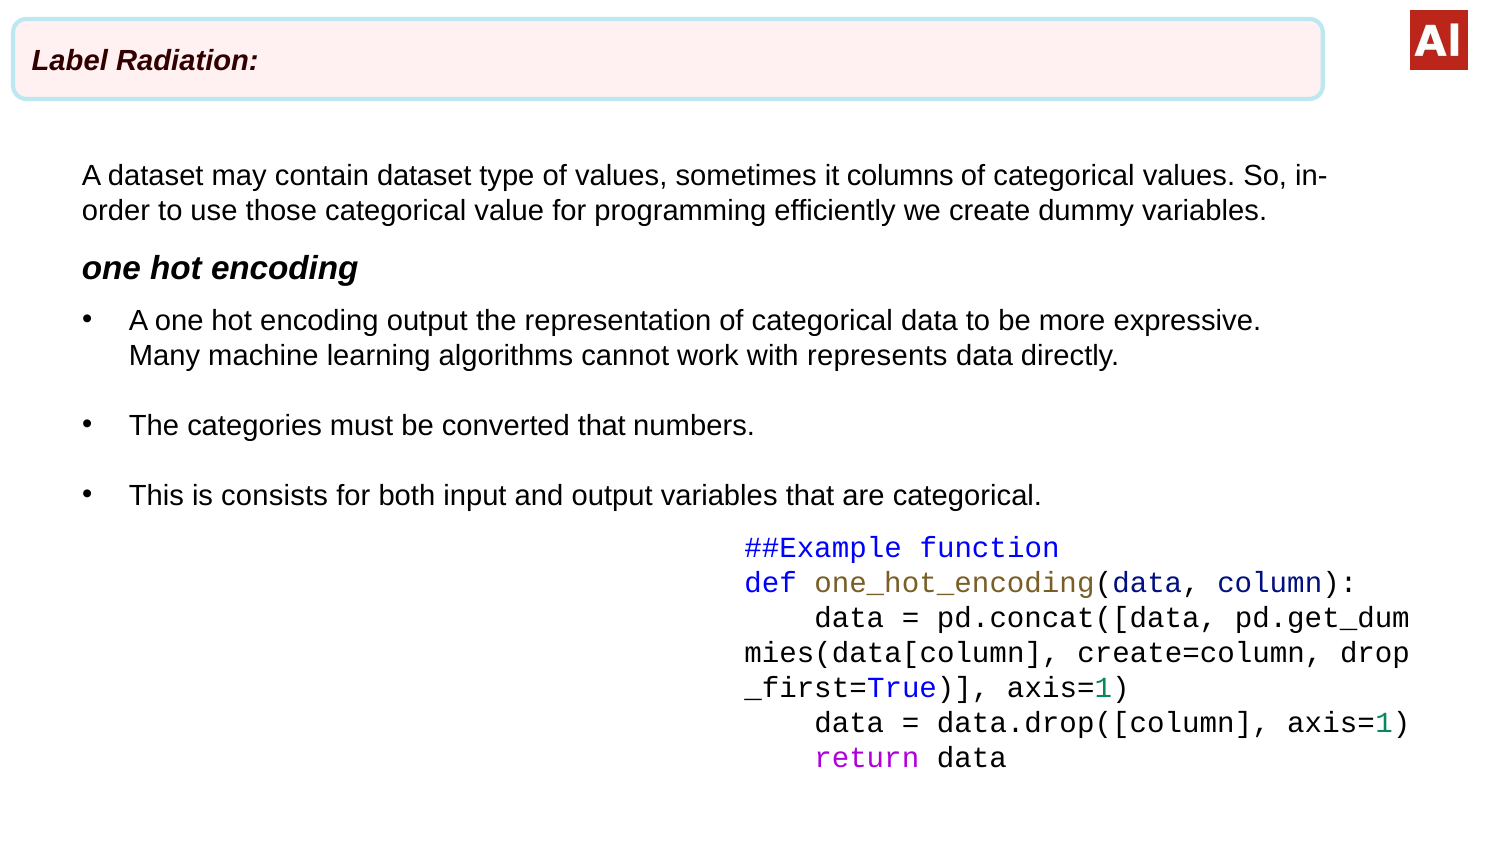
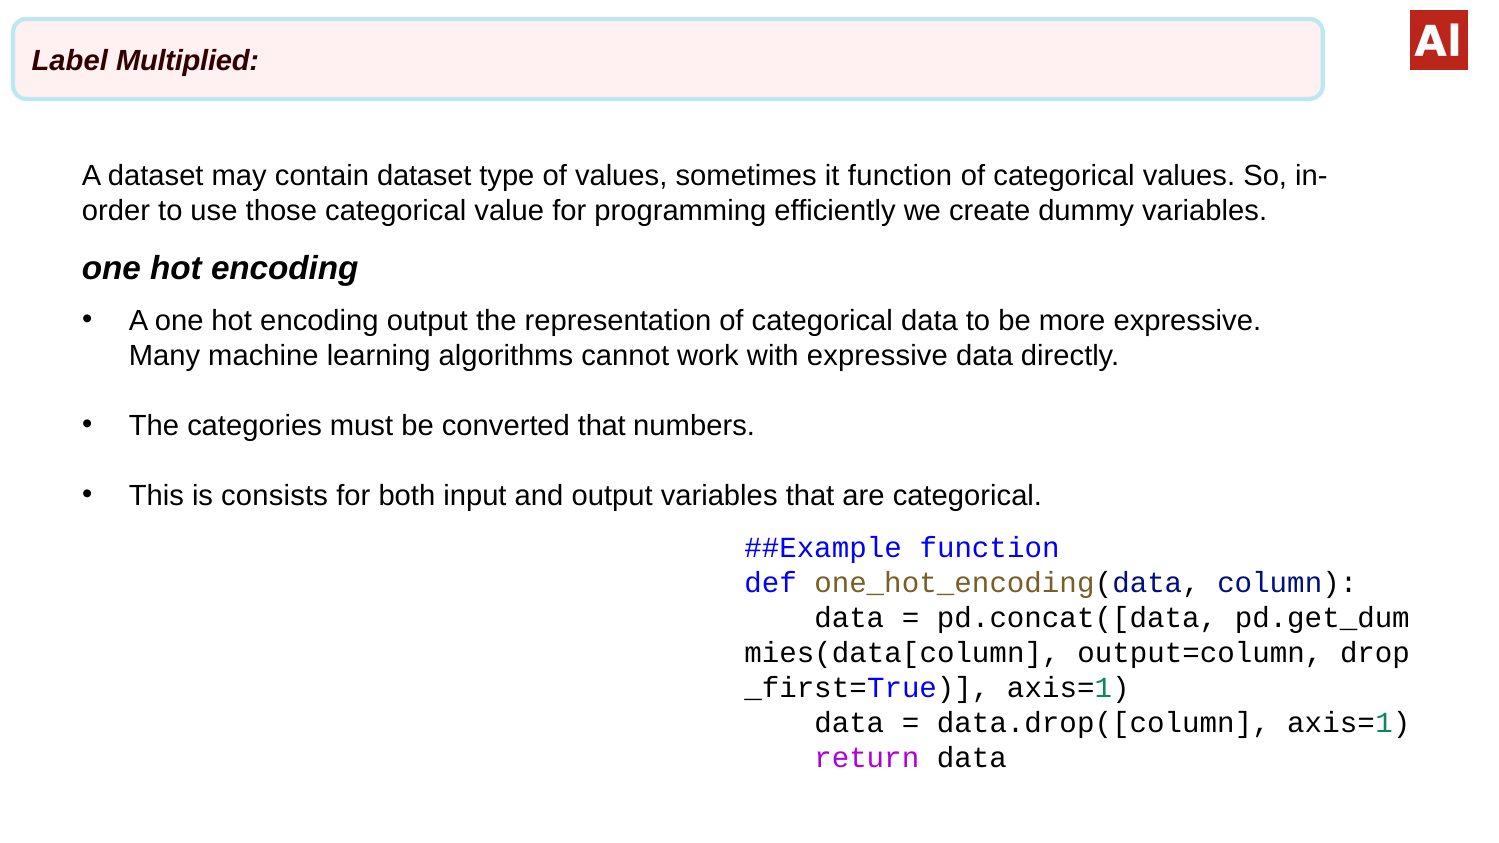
Radiation: Radiation -> Multiplied (188, 61)
it columns: columns -> function (900, 176)
with represents: represents -> expressive (877, 356)
create=column: create=column -> output=column (1200, 653)
